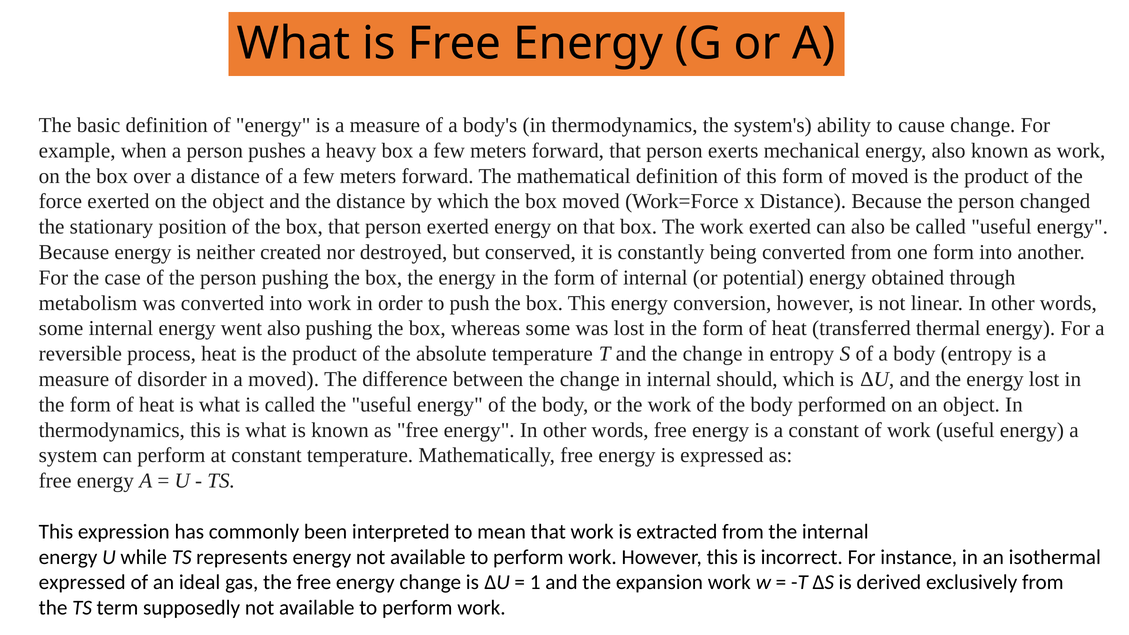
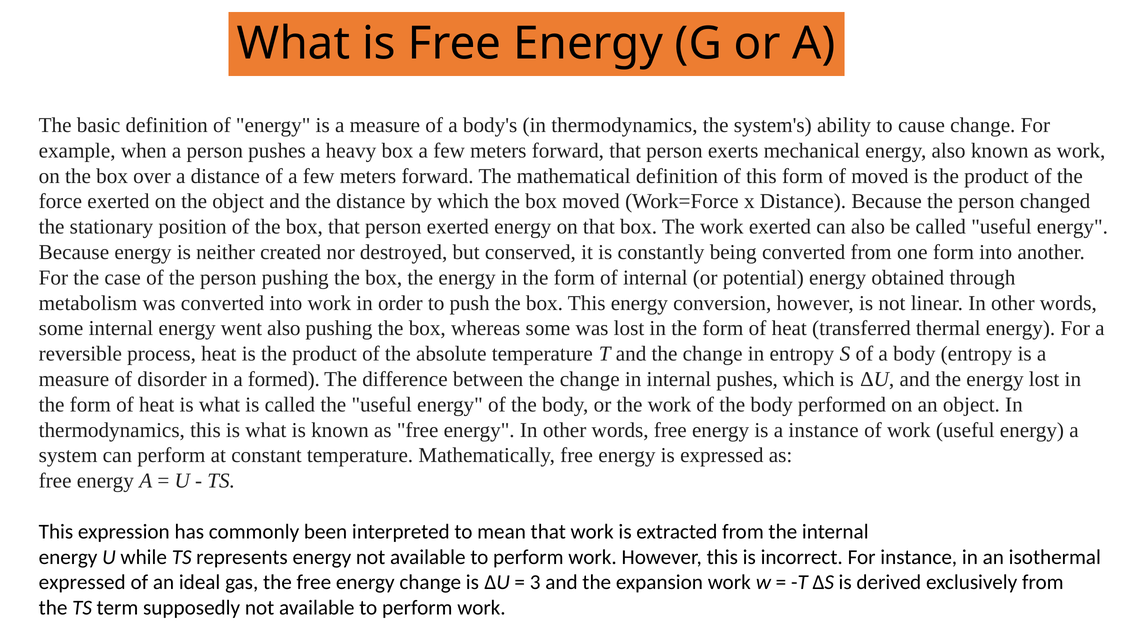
a moved: moved -> formed (284, 379)
internal should: should -> pushes (747, 379)
a constant: constant -> instance (824, 430)
1: 1 -> 3 (535, 582)
